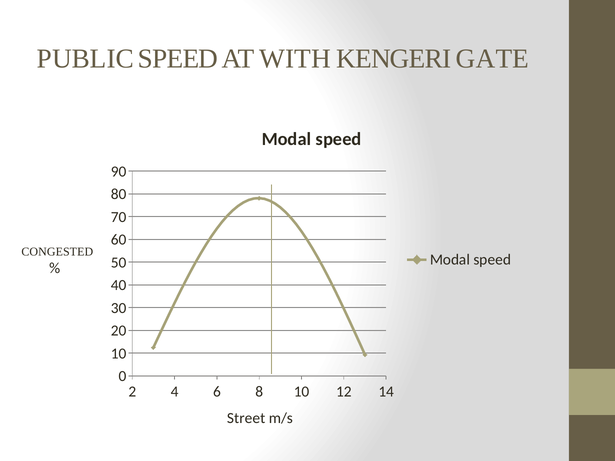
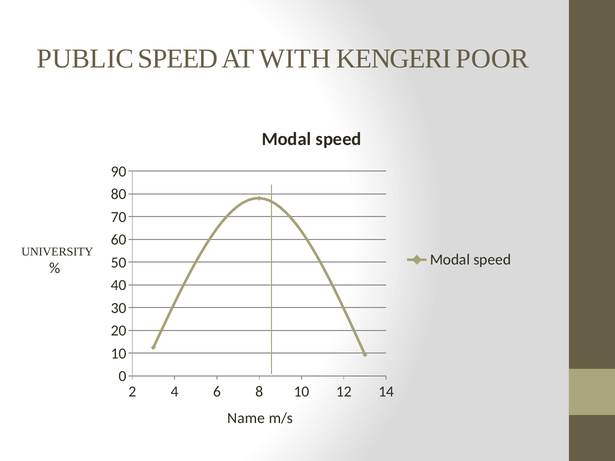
GATE: GATE -> POOR (493, 59)
CONGESTED: CONGESTED -> UNIVERSITY (57, 252)
Street: Street -> Name (246, 418)
